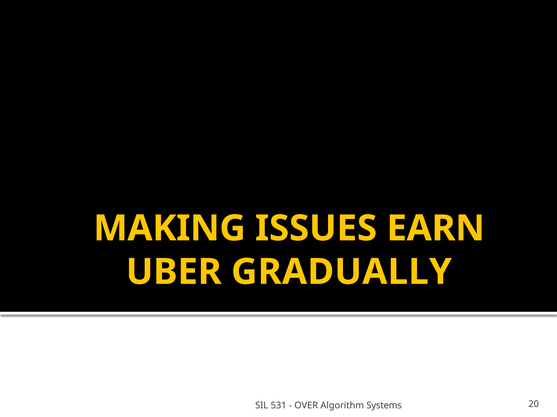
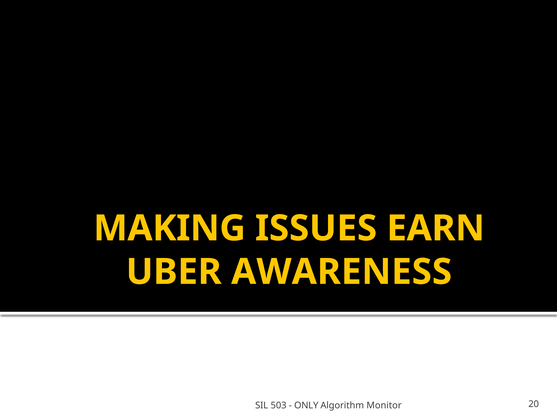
GRADUALLY: GRADUALLY -> AWARENESS (342, 272)
531: 531 -> 503 (279, 406)
OVER: OVER -> ONLY (306, 406)
Systems: Systems -> Monitor (384, 406)
